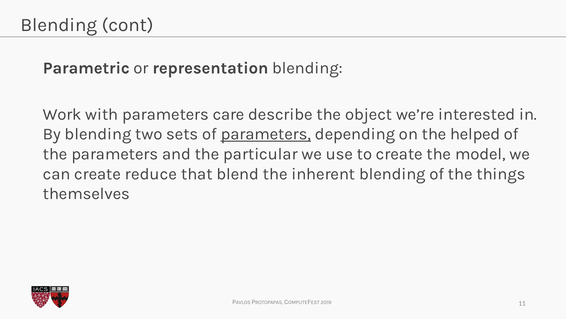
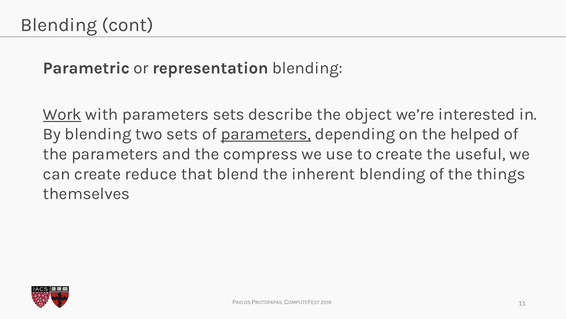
Work underline: none -> present (62, 114)
parameters care: care -> sets (229, 114)
particular: particular -> compress (260, 154)
model: model -> useful (480, 154)
